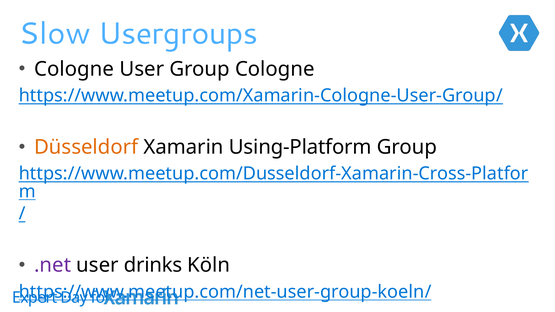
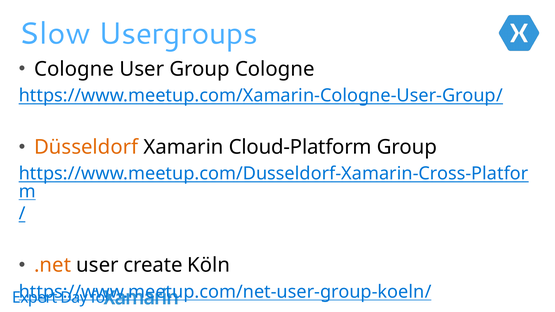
Using-Platform: Using-Platform -> Cloud-Platform (300, 147)
.net colour: purple -> orange (53, 265)
drinks: drinks -> create (153, 265)
